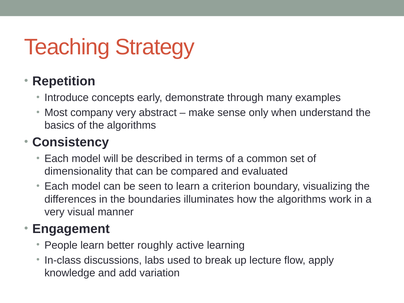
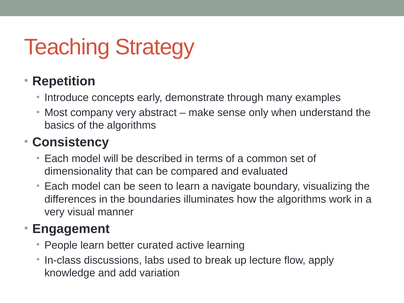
criterion: criterion -> navigate (231, 186)
roughly: roughly -> curated (155, 245)
